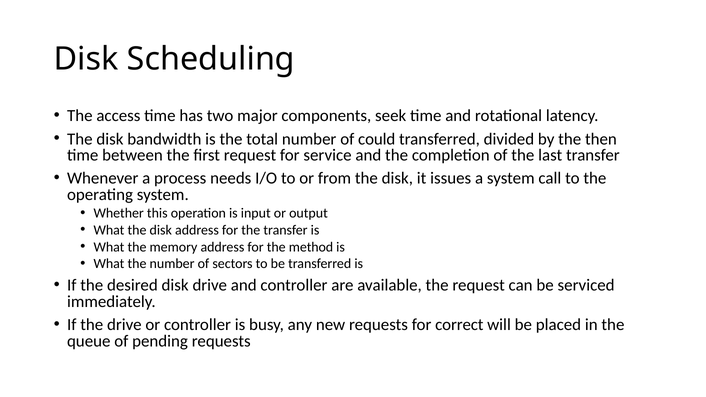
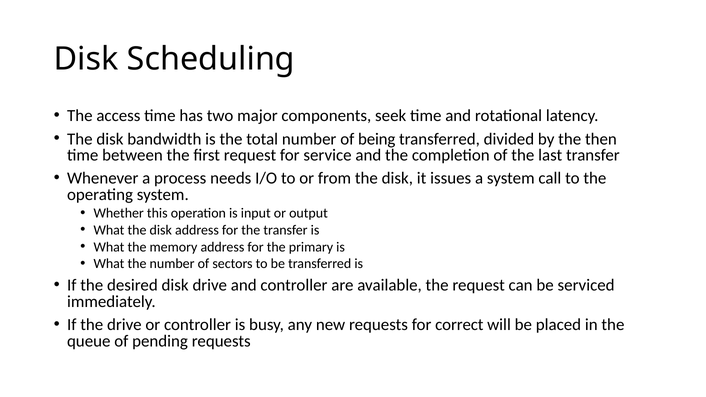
could: could -> being (377, 139)
method: method -> primary (311, 247)
